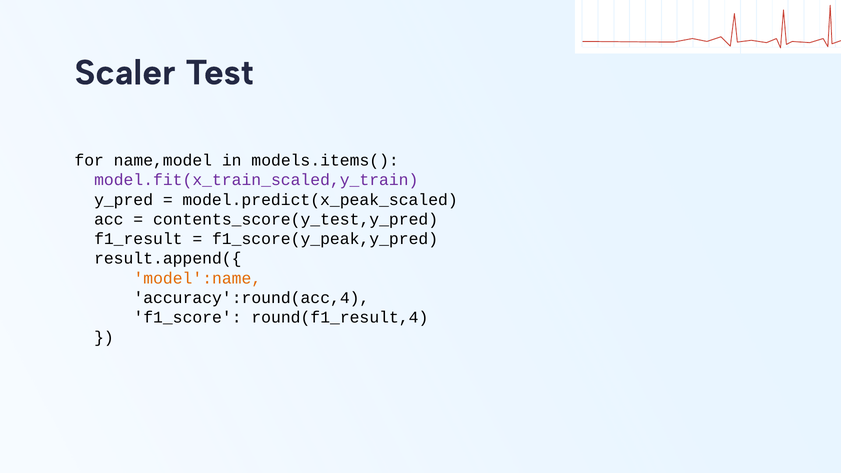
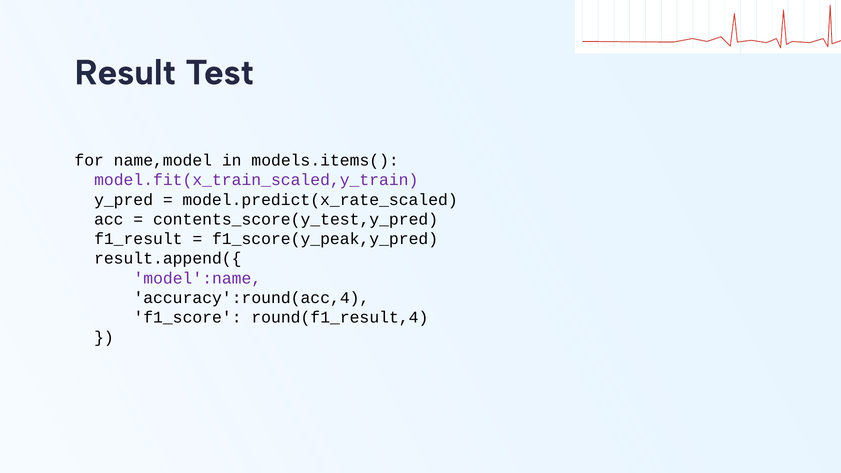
Scaler: Scaler -> Result (125, 73)
model.predict(x_peak_scaled: model.predict(x_peak_scaled -> model.predict(x_rate_scaled (320, 200)
model':name colour: orange -> purple (197, 278)
